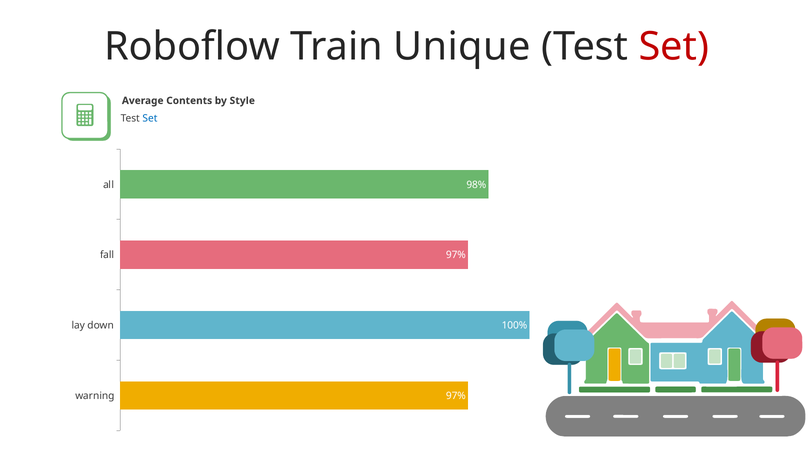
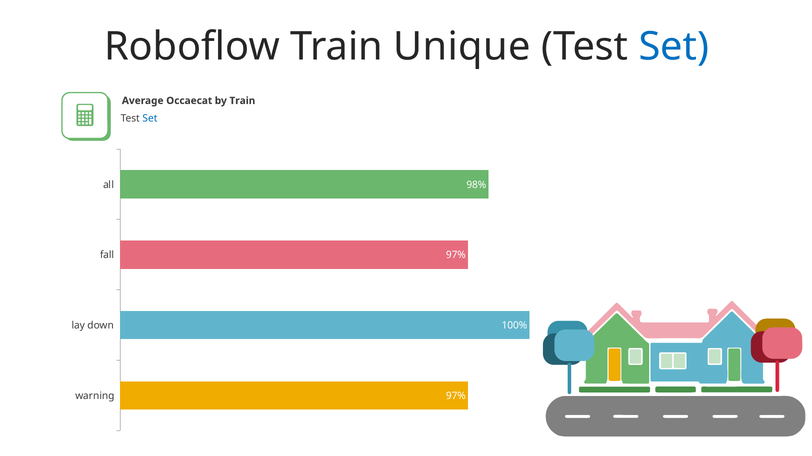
Set colour: red -> blue (674, 47)
Contents: Contents -> Occaecat (189, 101)
by Style: Style -> Train (242, 101)
